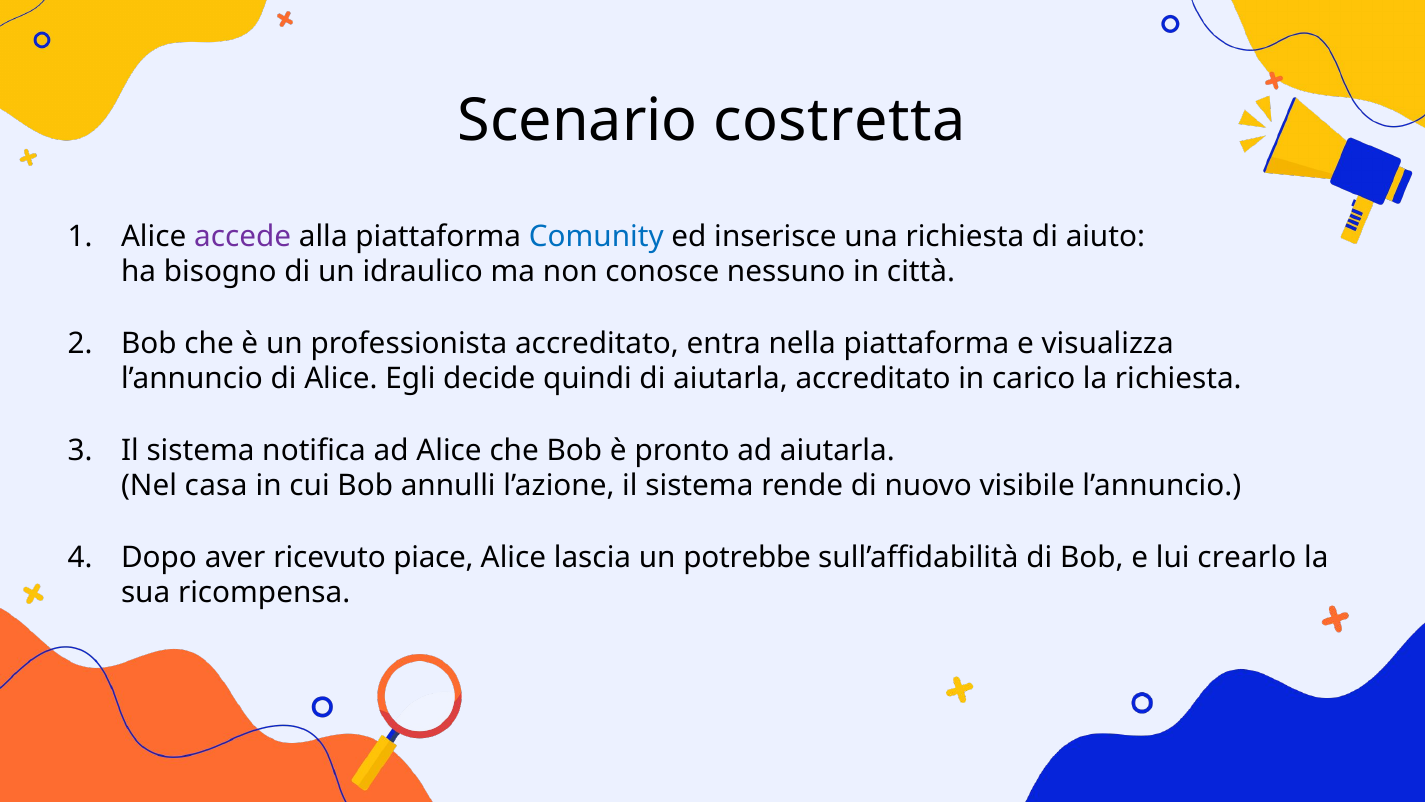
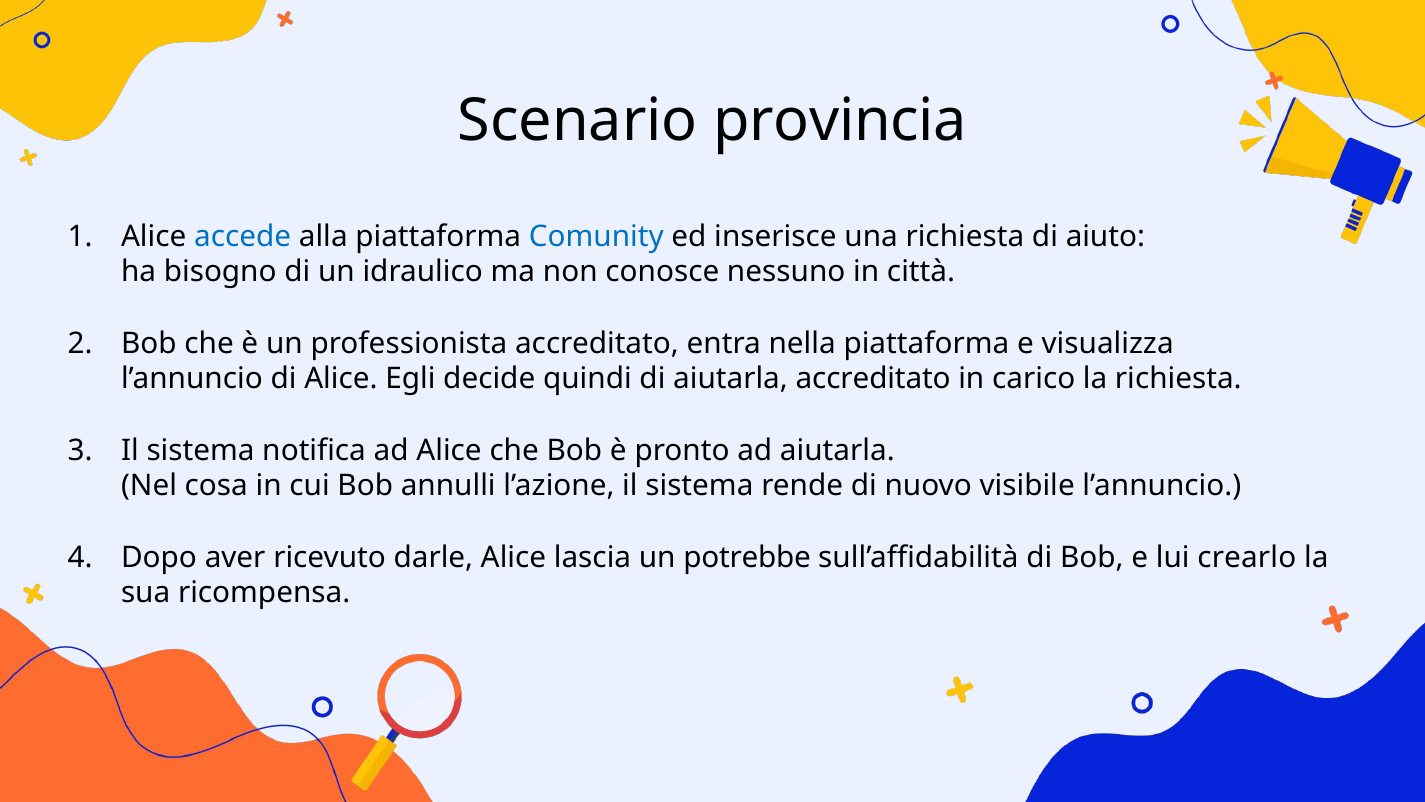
costretta: costretta -> provincia (840, 121)
accede colour: purple -> blue (243, 236)
casa: casa -> cosa (216, 486)
piace: piace -> darle (433, 557)
